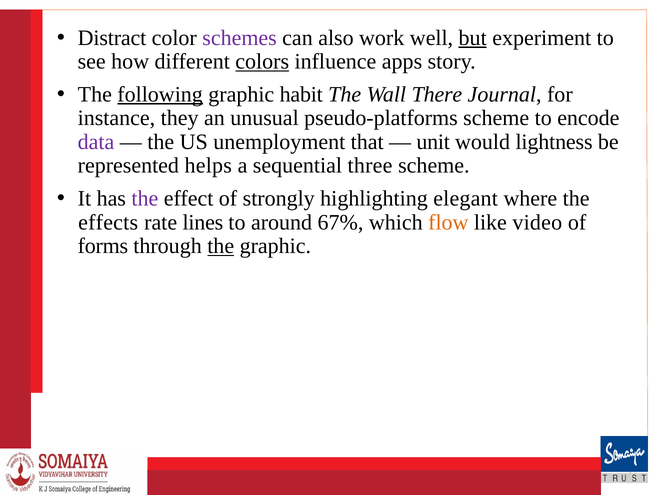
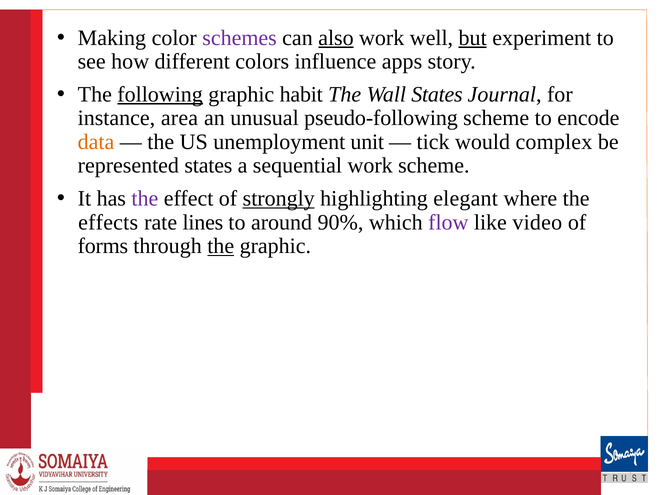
Distract: Distract -> Making (112, 38)
also underline: none -> present (336, 38)
colors underline: present -> none (262, 62)
Wall There: There -> States (437, 94)
they: they -> area (180, 118)
pseudo-platforms: pseudo-platforms -> pseudo-following (381, 118)
data colour: purple -> orange (96, 142)
that: that -> unit (367, 142)
unit: unit -> tick (433, 142)
lightness: lightness -> complex (554, 142)
represented helps: helps -> states (208, 166)
sequential three: three -> work (370, 166)
strongly underline: none -> present (279, 199)
67%: 67% -> 90% (340, 222)
flow colour: orange -> purple (448, 222)
